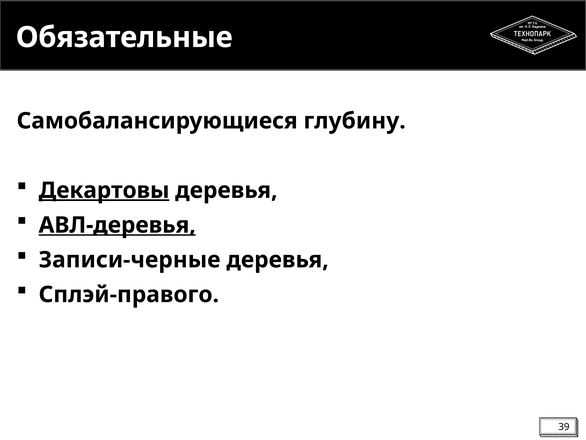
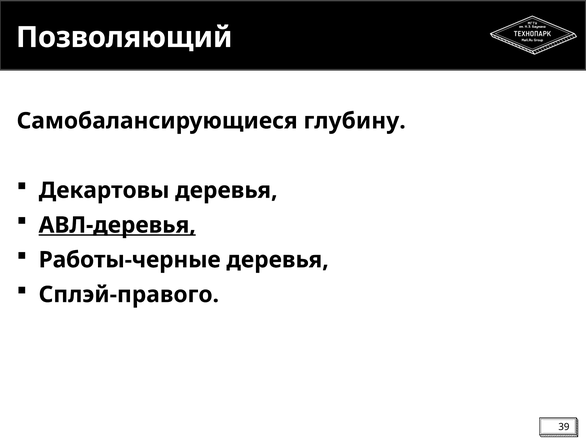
Обязательные: Обязательные -> Позволяющий (124, 37)
Декартовы underline: present -> none (104, 190)
Записи-черные: Записи-черные -> Работы-черные (130, 260)
